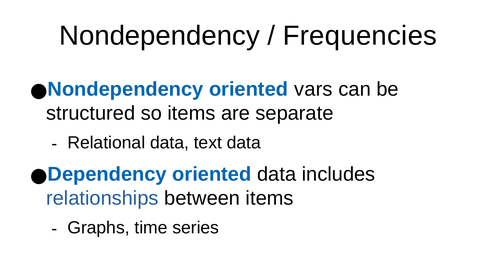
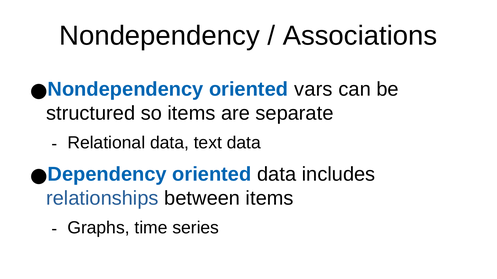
Frequencies: Frequencies -> Associations (360, 36)
